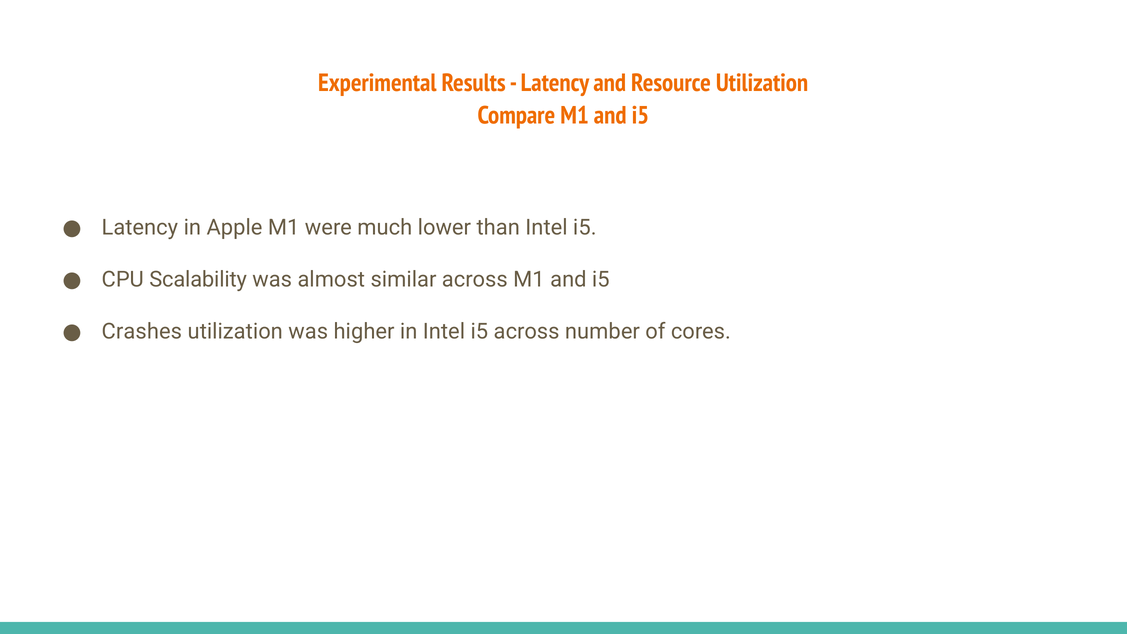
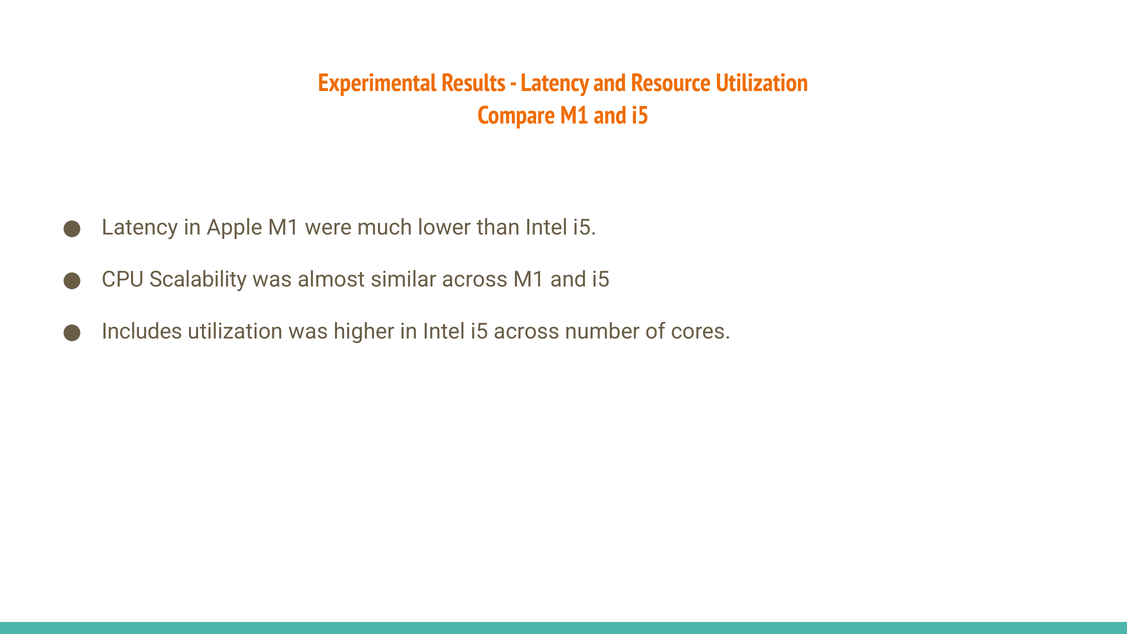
Crashes: Crashes -> Includes (142, 331)
